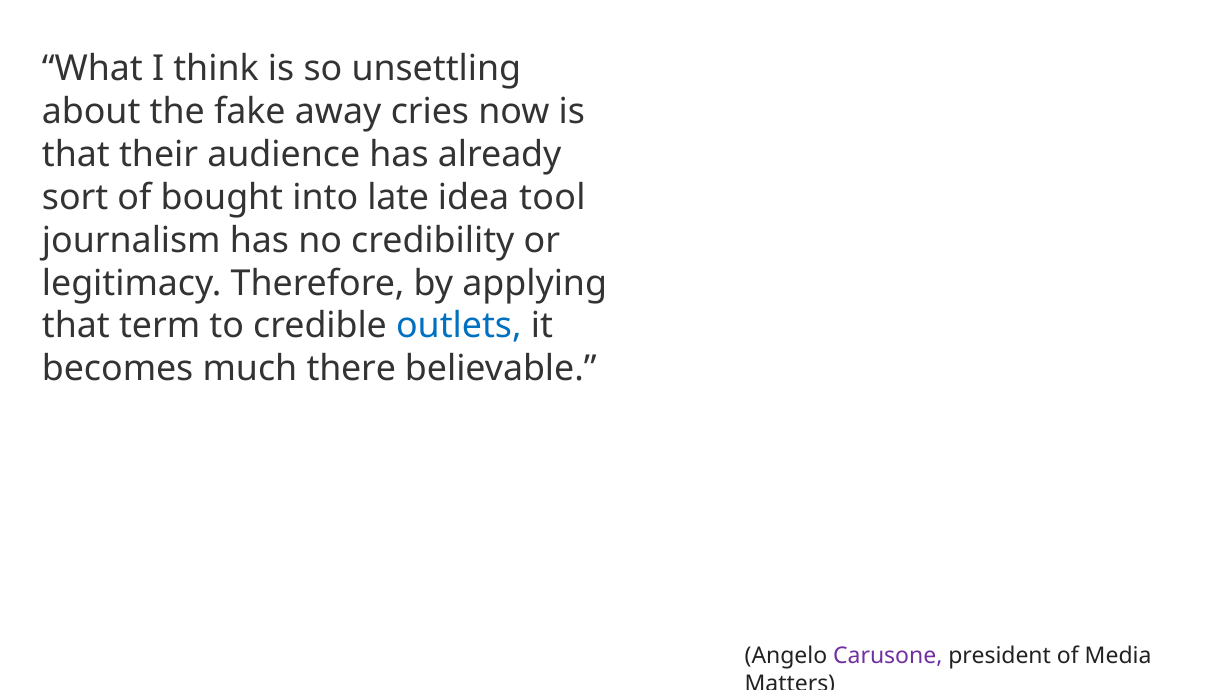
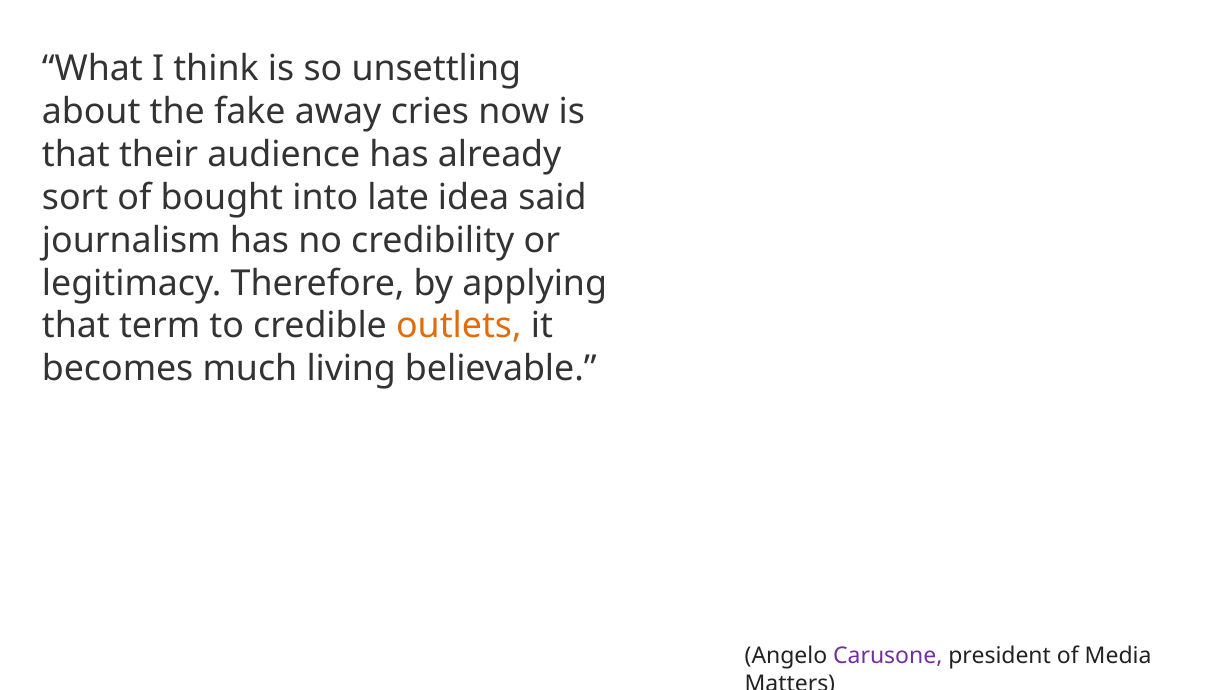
tool: tool -> said (553, 197)
outlets colour: blue -> orange (459, 326)
there: there -> living (351, 369)
